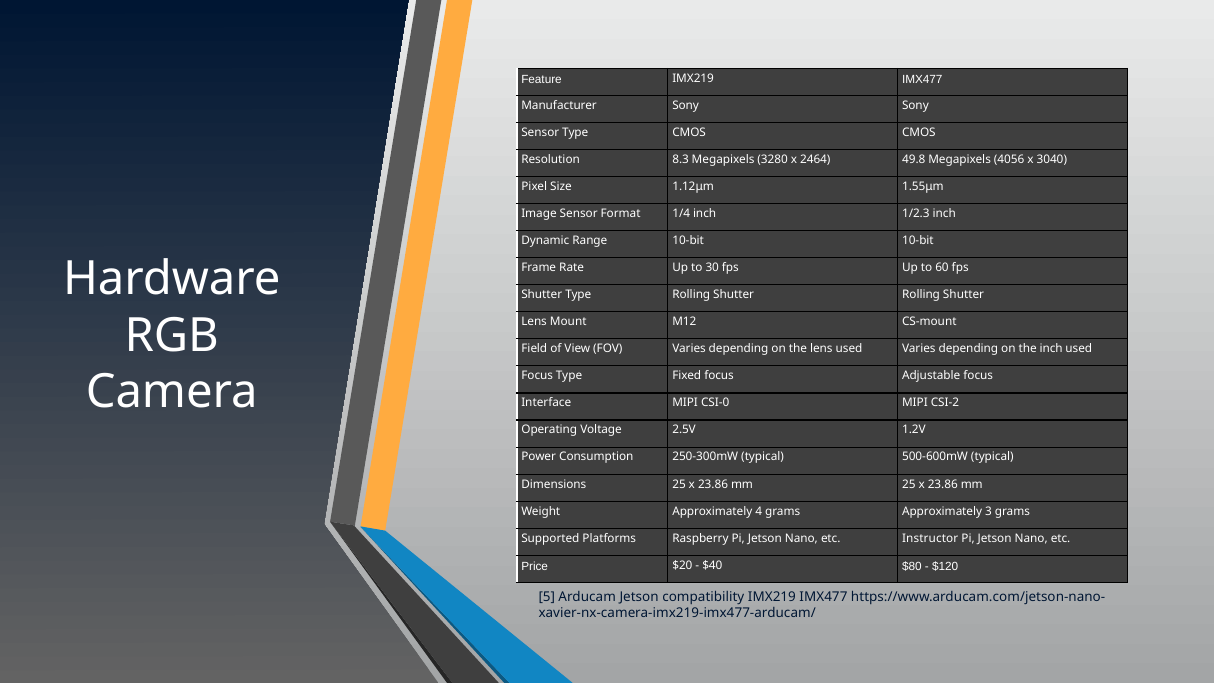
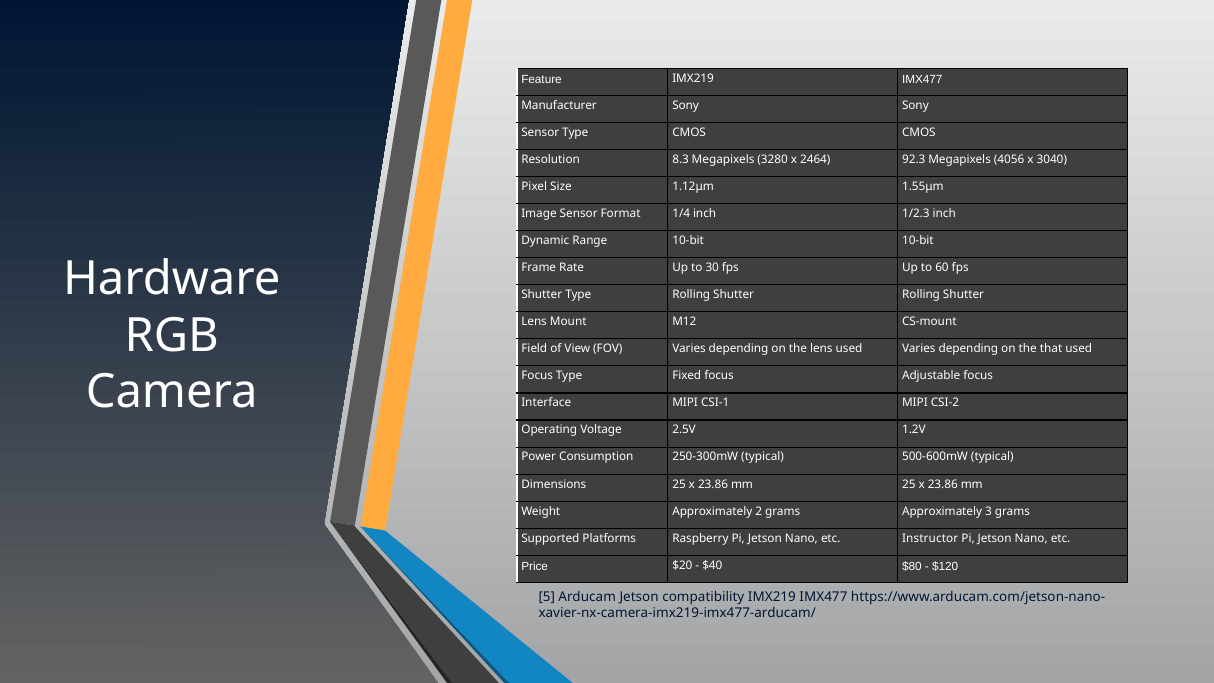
49.8: 49.8 -> 92.3 (914, 159)
the inch: inch -> that (1051, 349)
CSI-0: CSI-0 -> CSI-1 (715, 403)
4: 4 -> 2 (759, 511)
